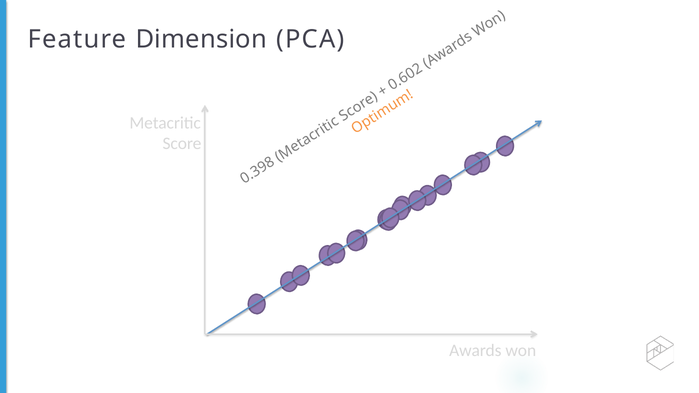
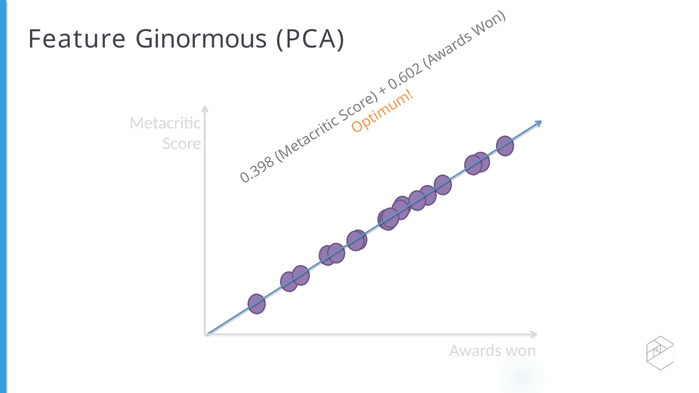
Dimension: Dimension -> Ginormous (202, 39)
